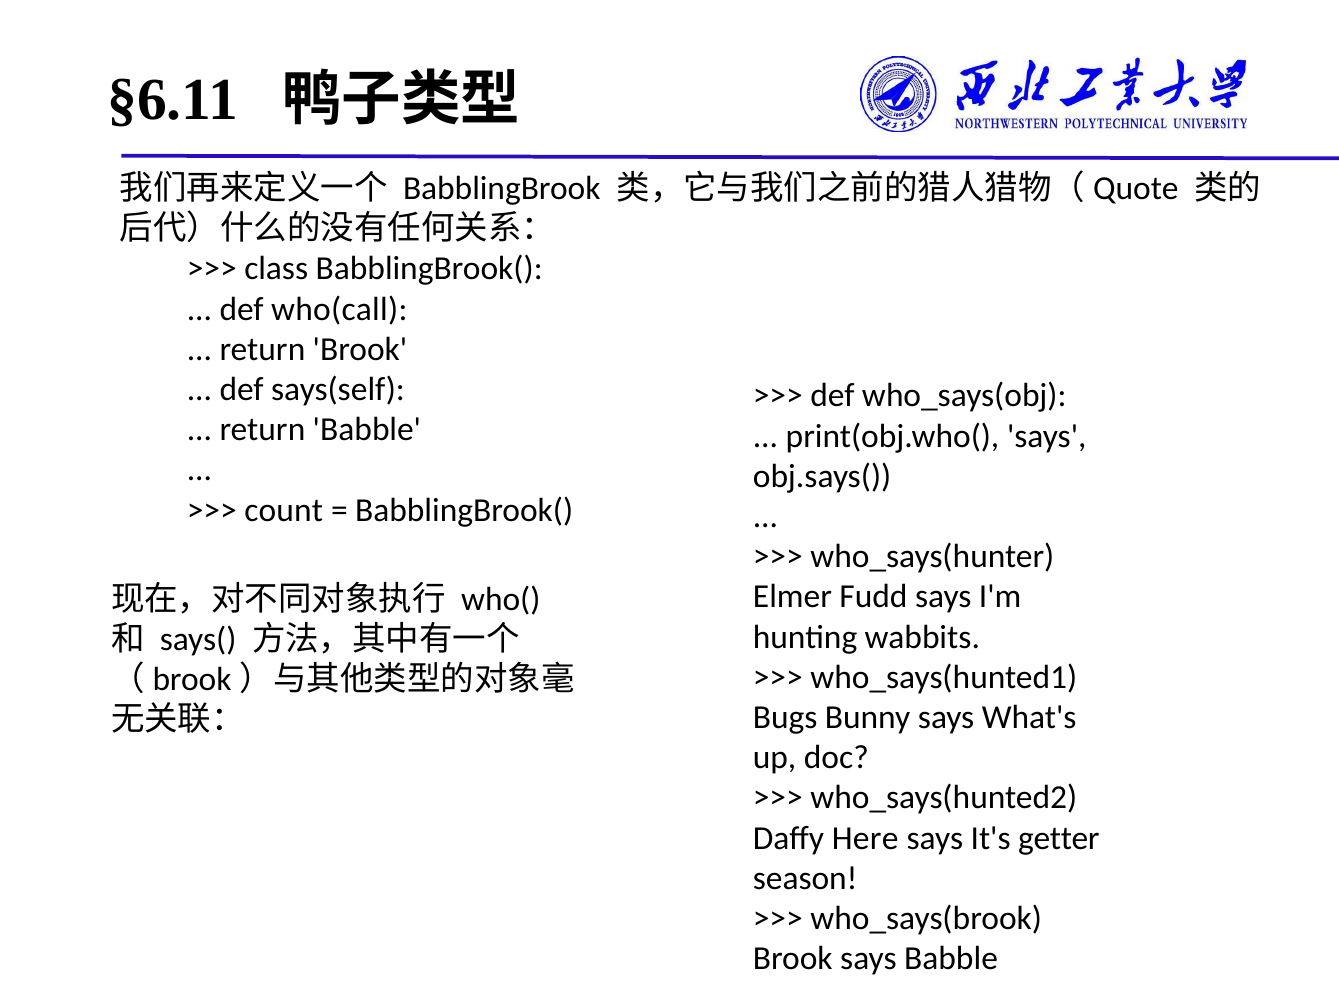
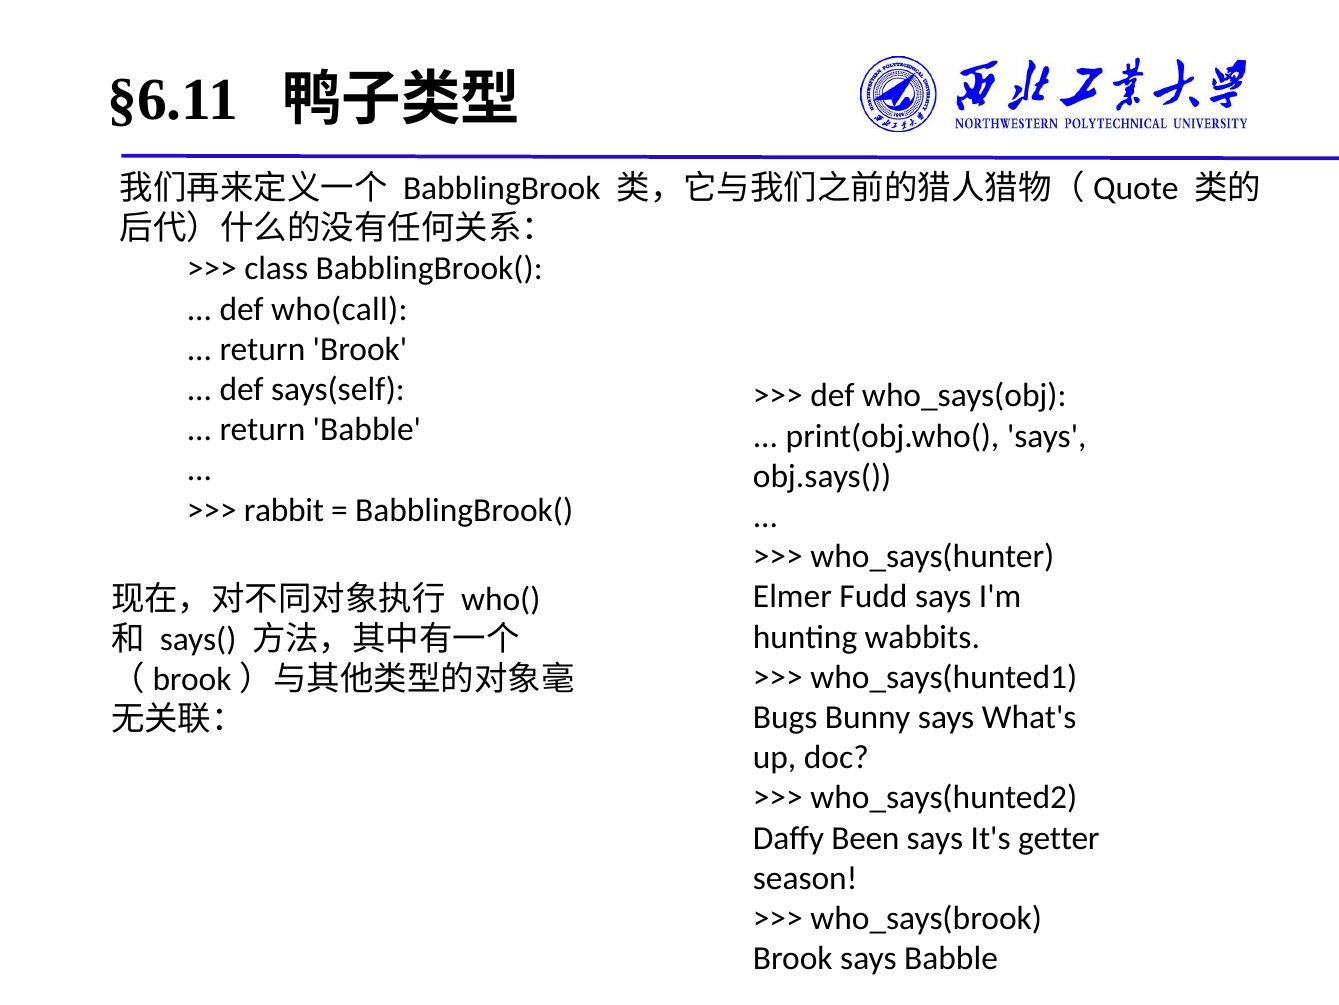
count: count -> rabbit (284, 510)
Here: Here -> Been (866, 837)
